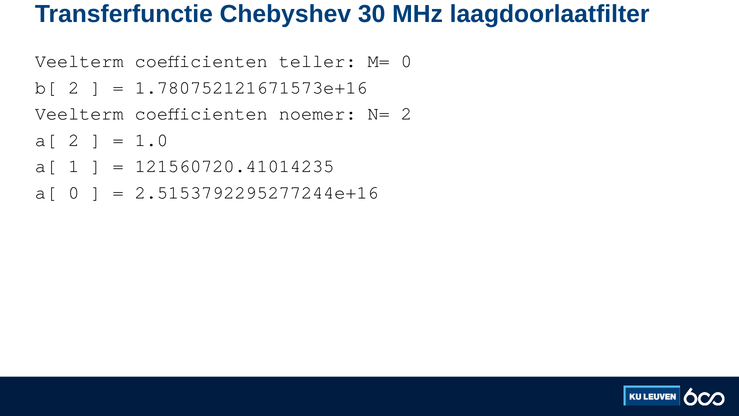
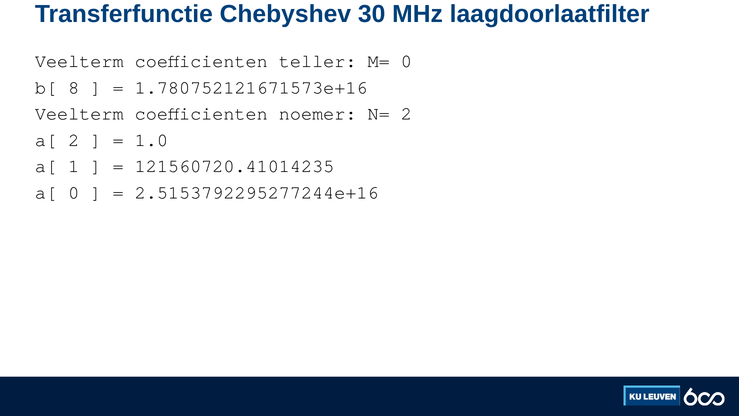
b[ 2: 2 -> 8 (74, 88)
